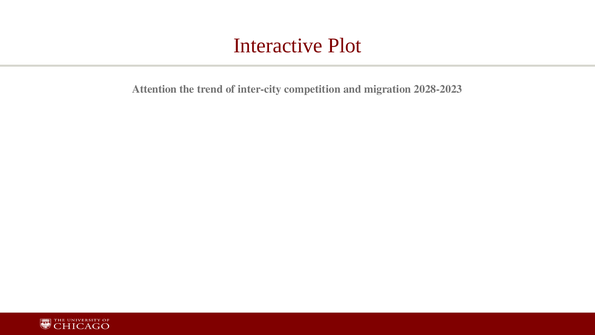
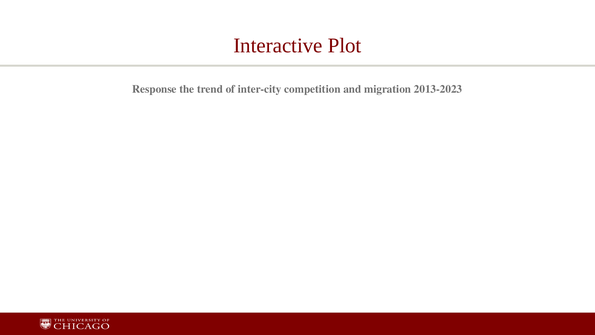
Attention: Attention -> Response (154, 89)
2028-2023: 2028-2023 -> 2013-2023 (438, 89)
